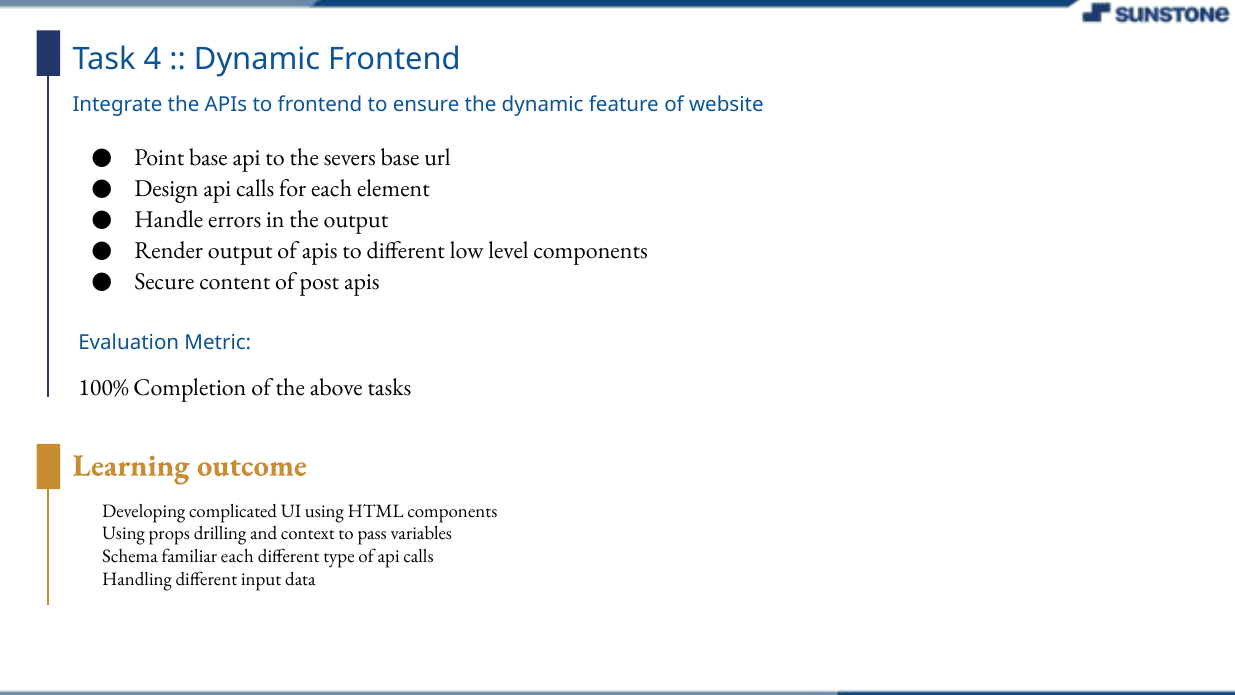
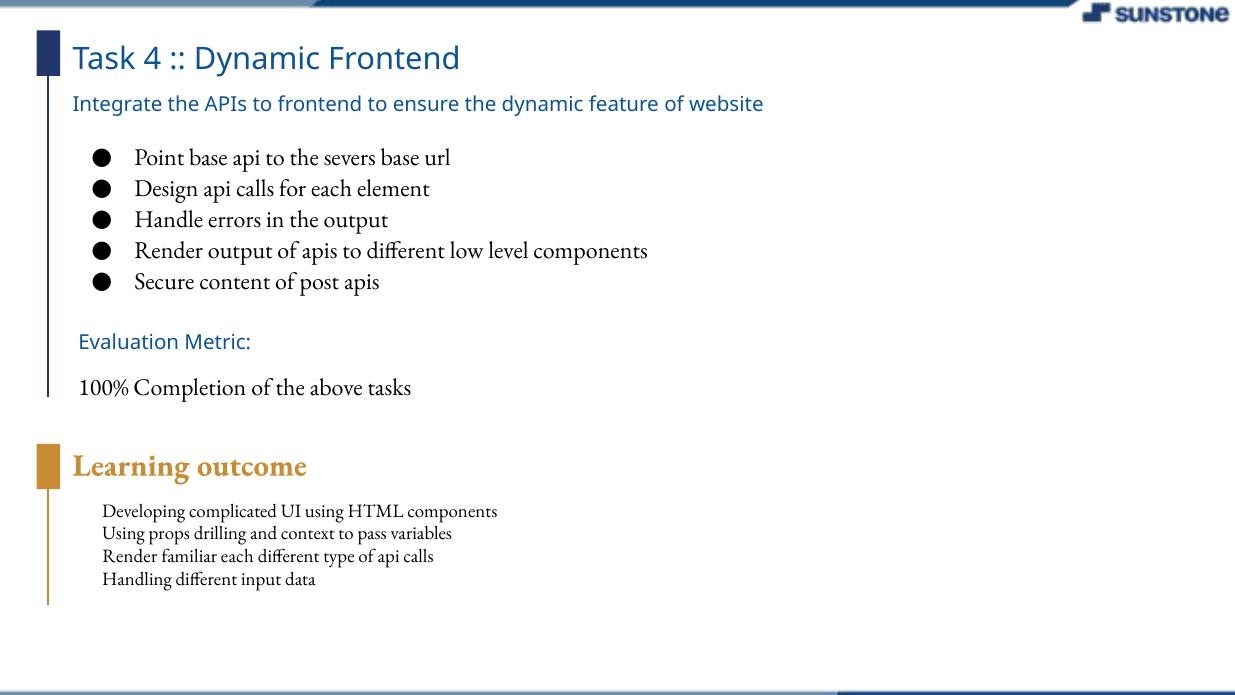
Schema: Schema -> Render (130, 556)
